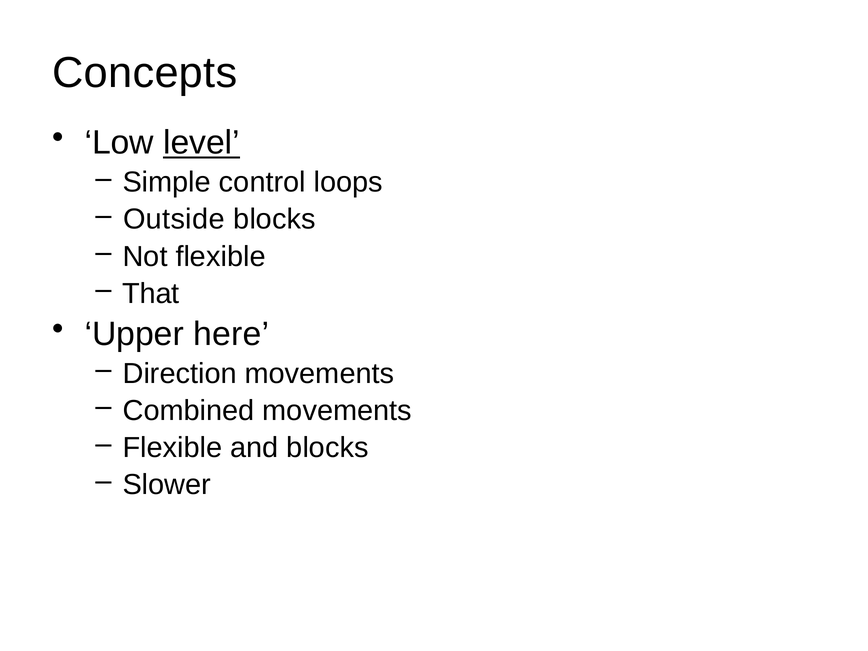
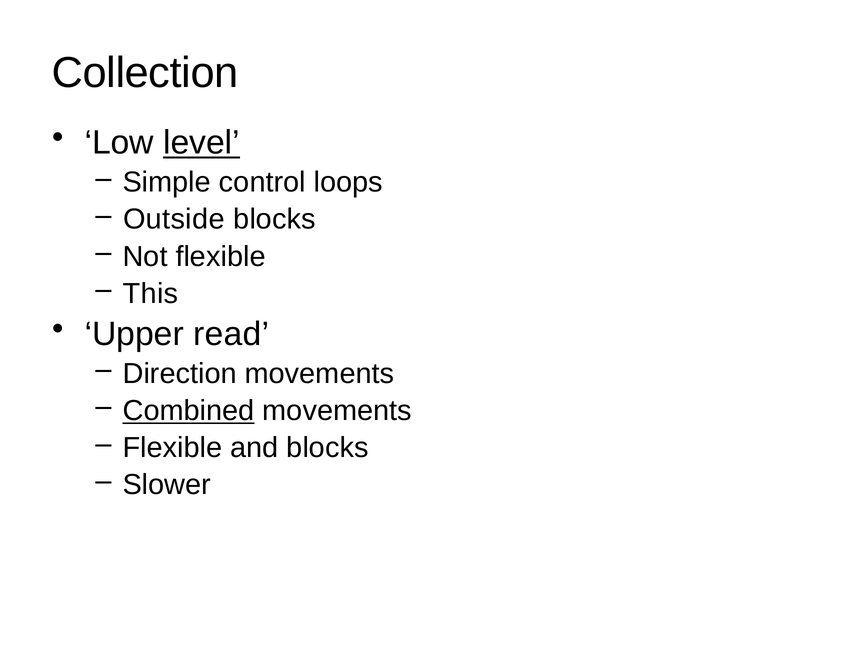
Concepts: Concepts -> Collection (145, 73)
That: That -> This (151, 293)
here: here -> read (231, 334)
Combined underline: none -> present (189, 411)
